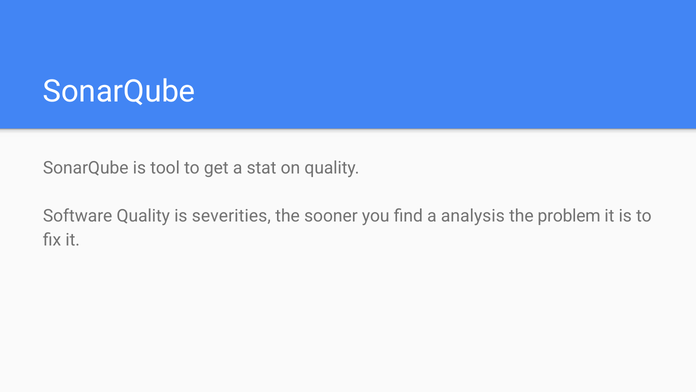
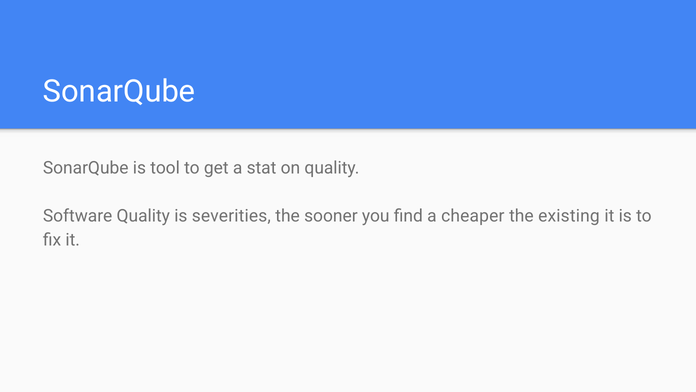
analysis: analysis -> cheaper (473, 216)
problem: problem -> existing (569, 216)
